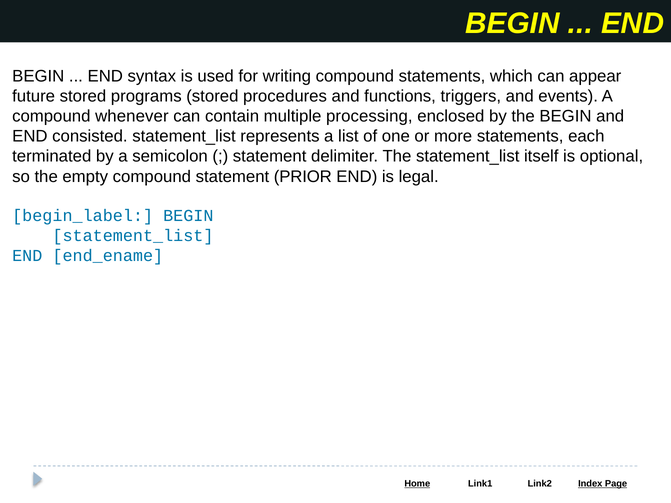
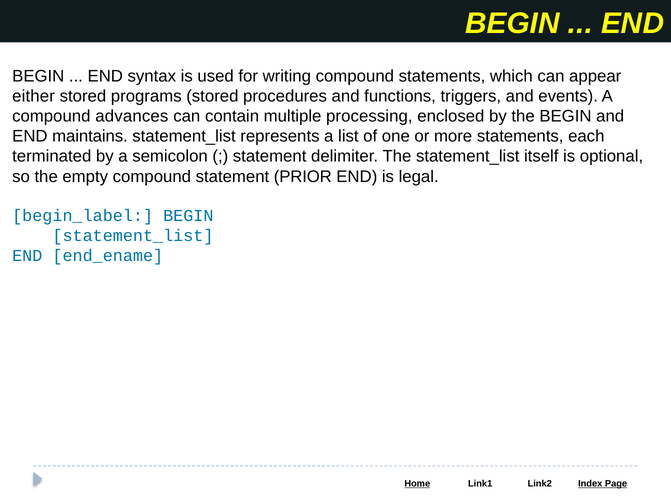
future: future -> either (34, 96)
whenever: whenever -> advances (132, 116)
consisted: consisted -> maintains (90, 136)
